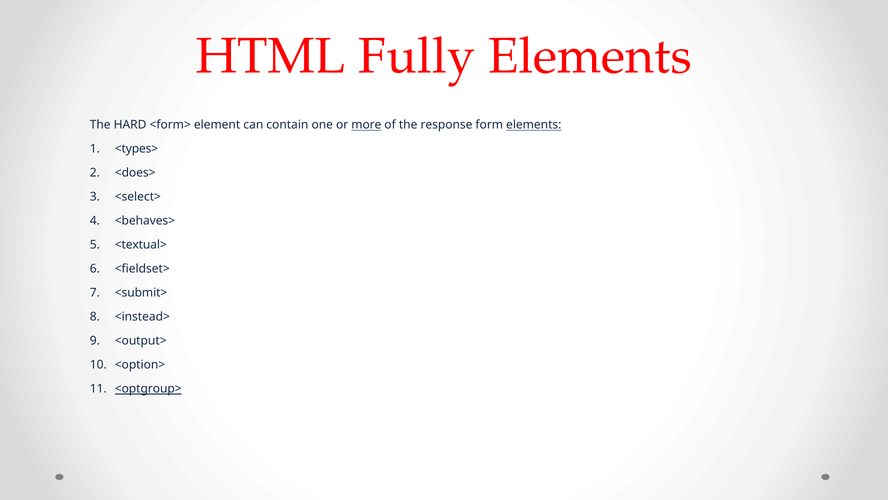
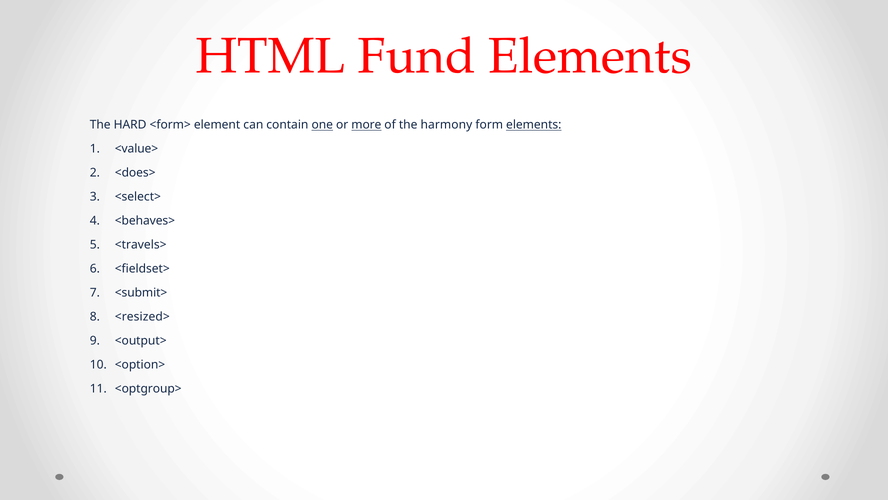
Fully: Fully -> Fund (417, 56)
one underline: none -> present (322, 125)
response: response -> harmony (446, 125)
<types>: <types> -> <value> (136, 149)
<textual>: <textual> -> <travels> (141, 245)
<instead>: <instead> -> <resized> (142, 317)
<optgroup> underline: present -> none (148, 388)
